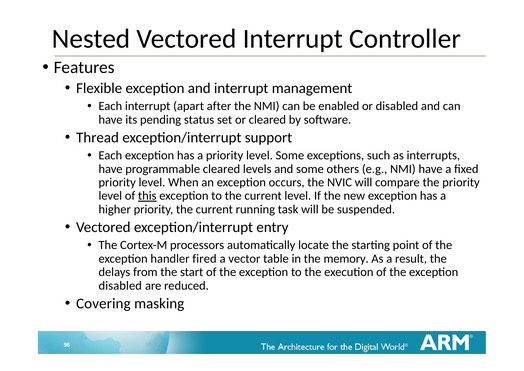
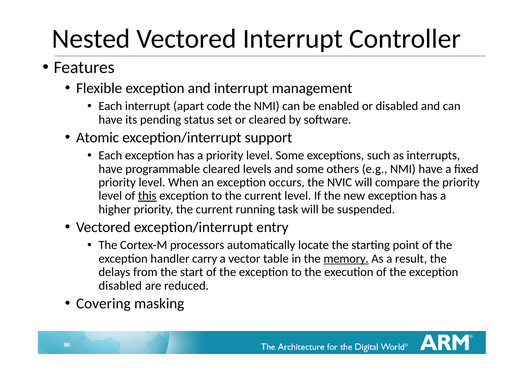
after: after -> code (219, 106)
Thread: Thread -> Atomic (98, 137)
fired: fired -> carry (205, 258)
memory underline: none -> present (346, 258)
